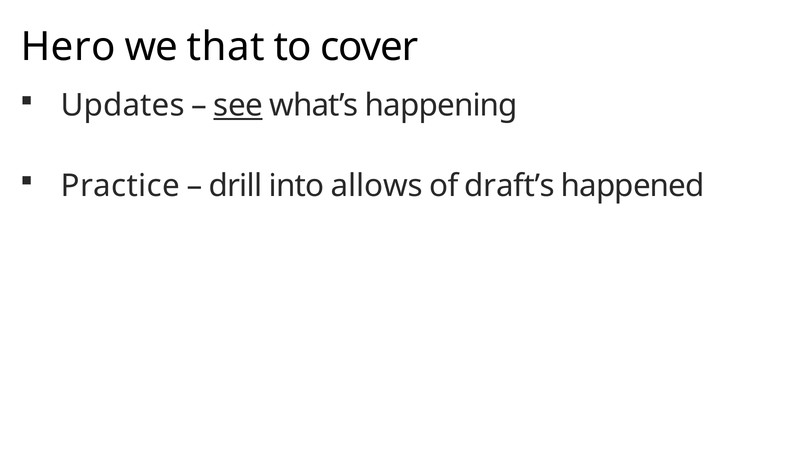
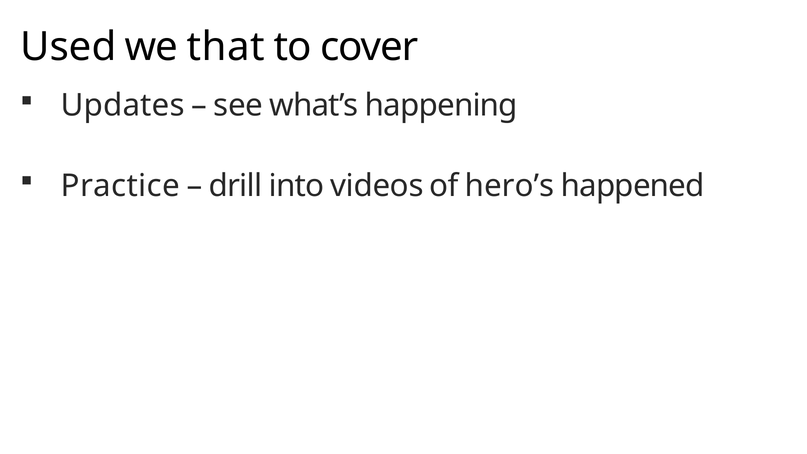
Hero: Hero -> Used (68, 47)
see underline: present -> none (238, 106)
allows: allows -> videos (377, 186)
draft’s: draft’s -> hero’s (510, 186)
